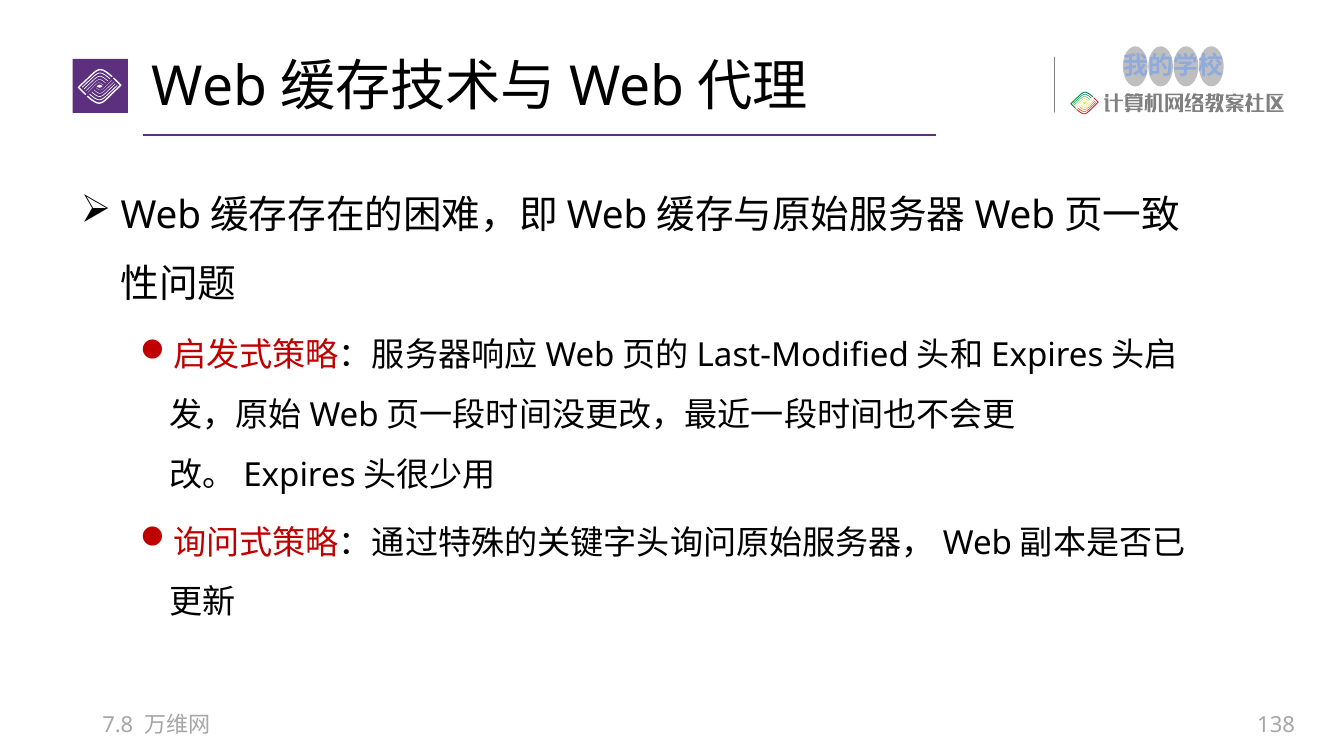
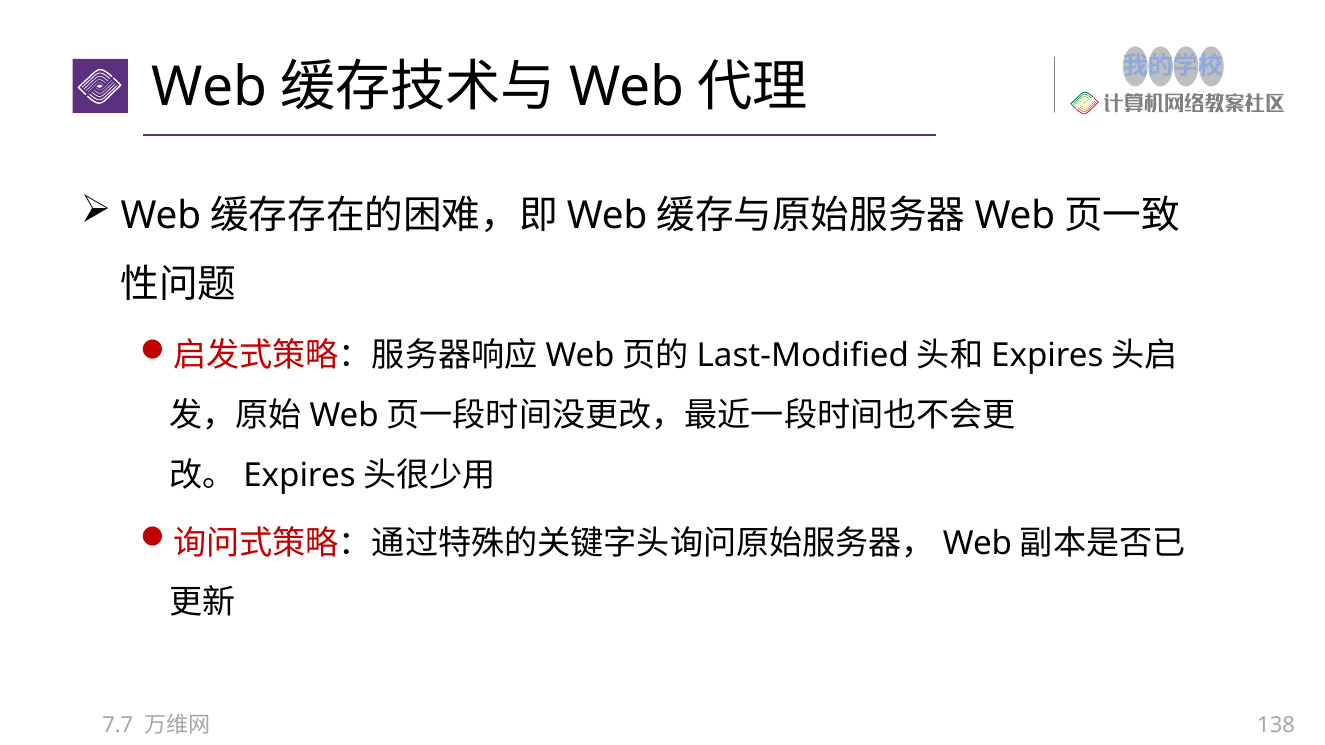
7.8: 7.8 -> 7.7 (118, 725)
